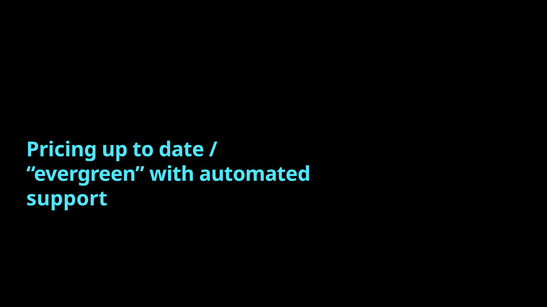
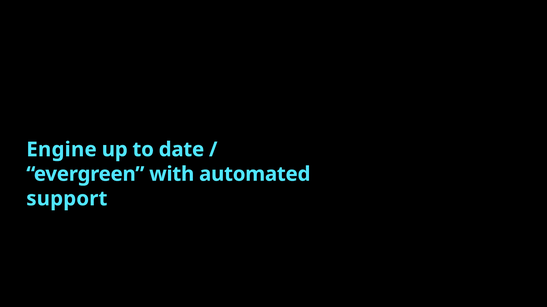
Pricing: Pricing -> Engine (61, 150)
